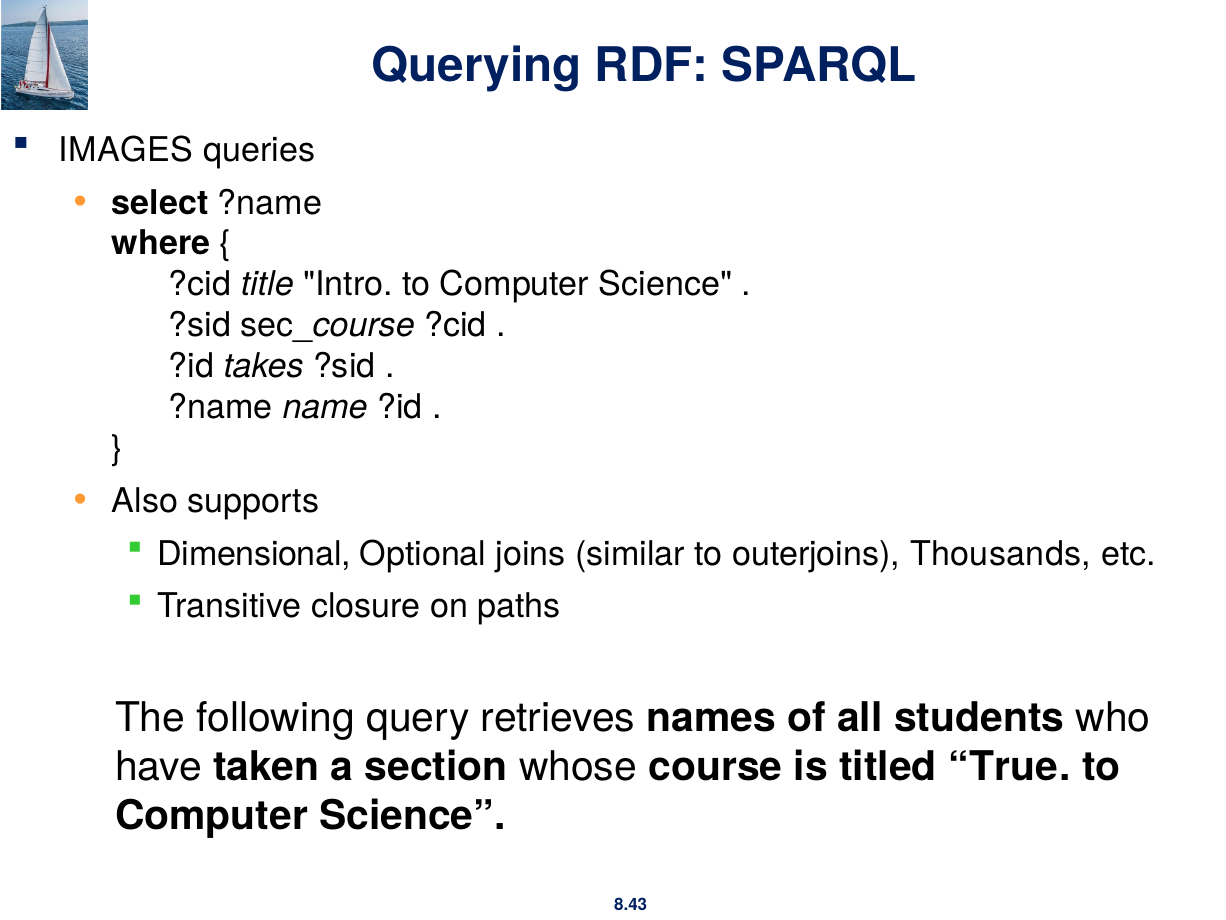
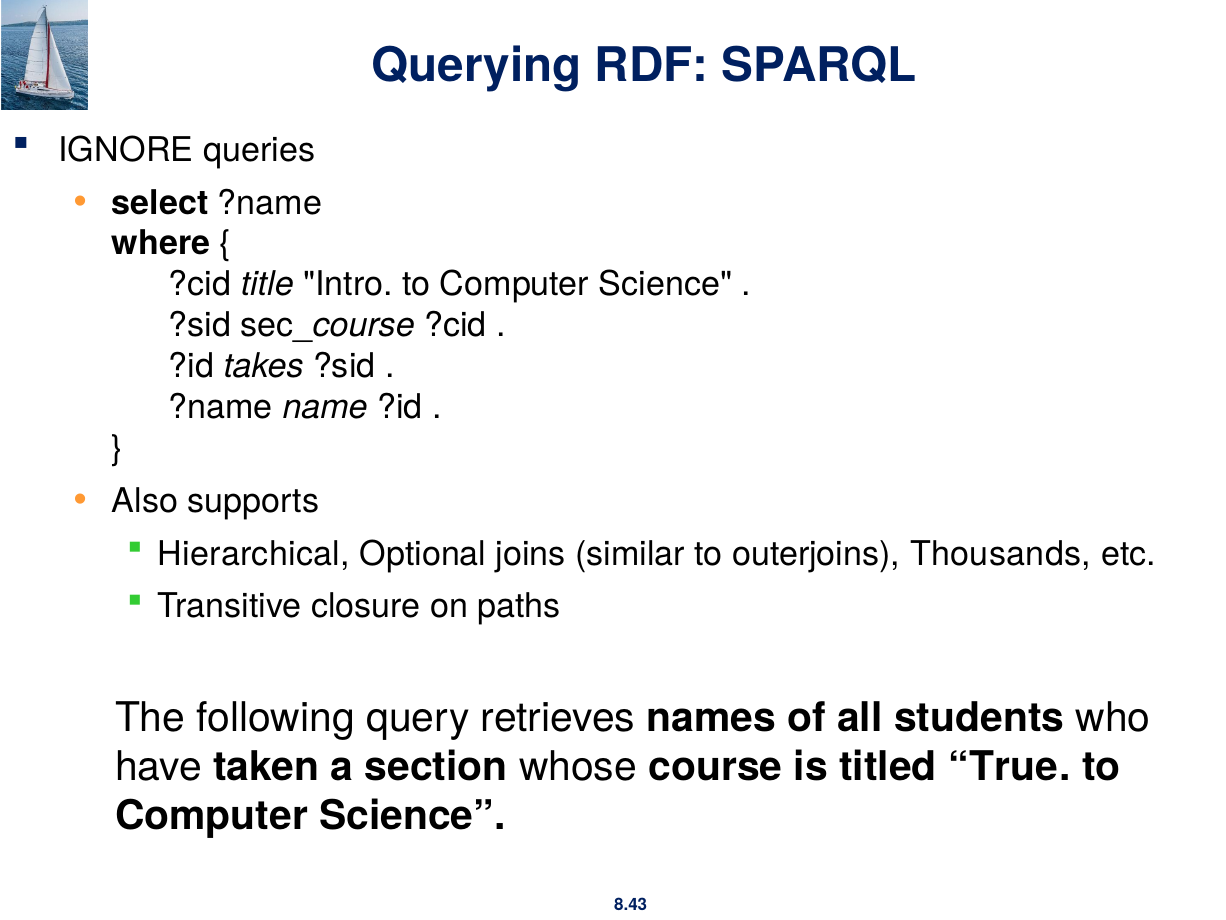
IMAGES: IMAGES -> IGNORE (126, 150)
Dimensional: Dimensional -> Hierarchical (254, 554)
